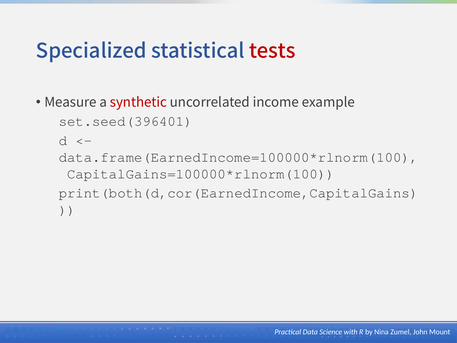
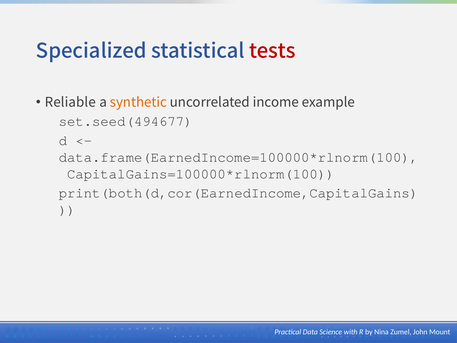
Measure: Measure -> Reliable (70, 102)
synthetic colour: red -> orange (138, 102)
set.seed(396401: set.seed(396401 -> set.seed(494677 (126, 121)
